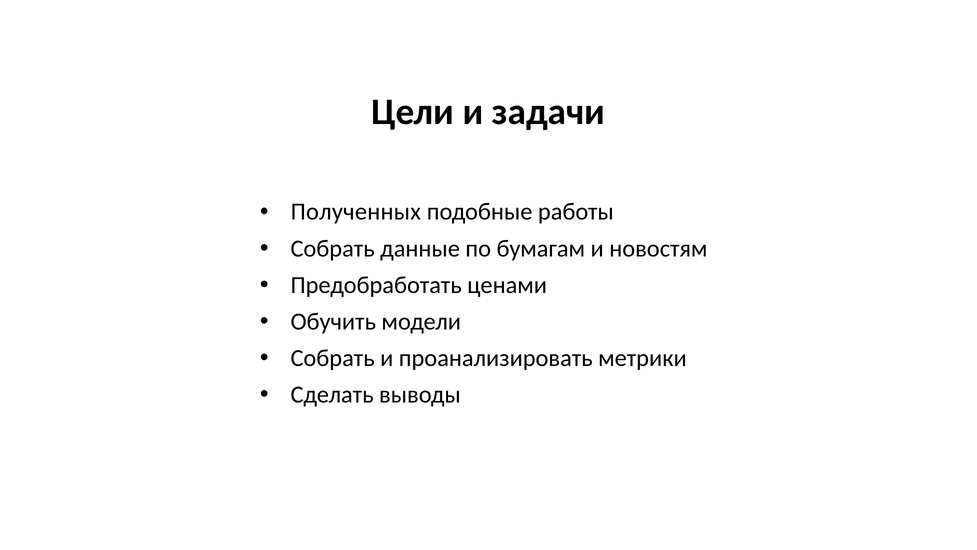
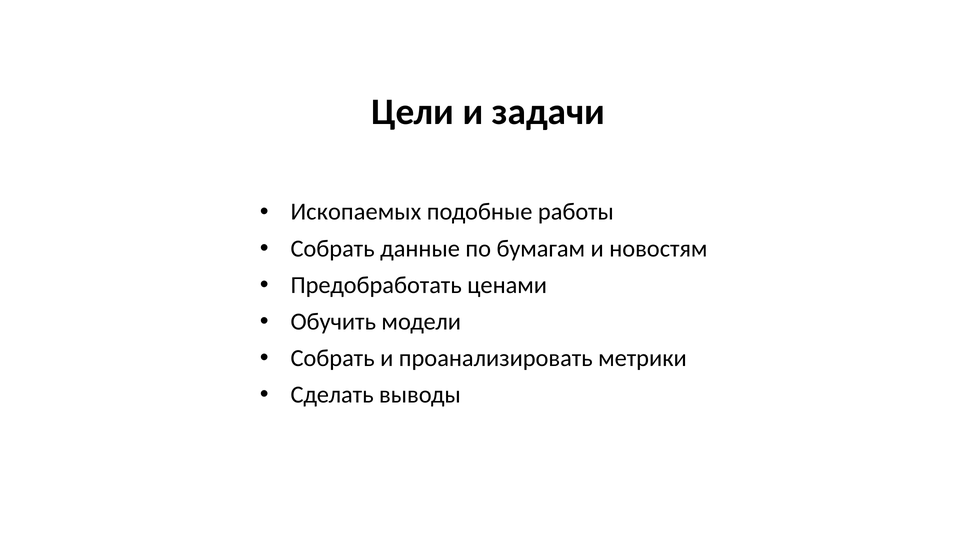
Полученных: Полученных -> Ископаемых (356, 212)
